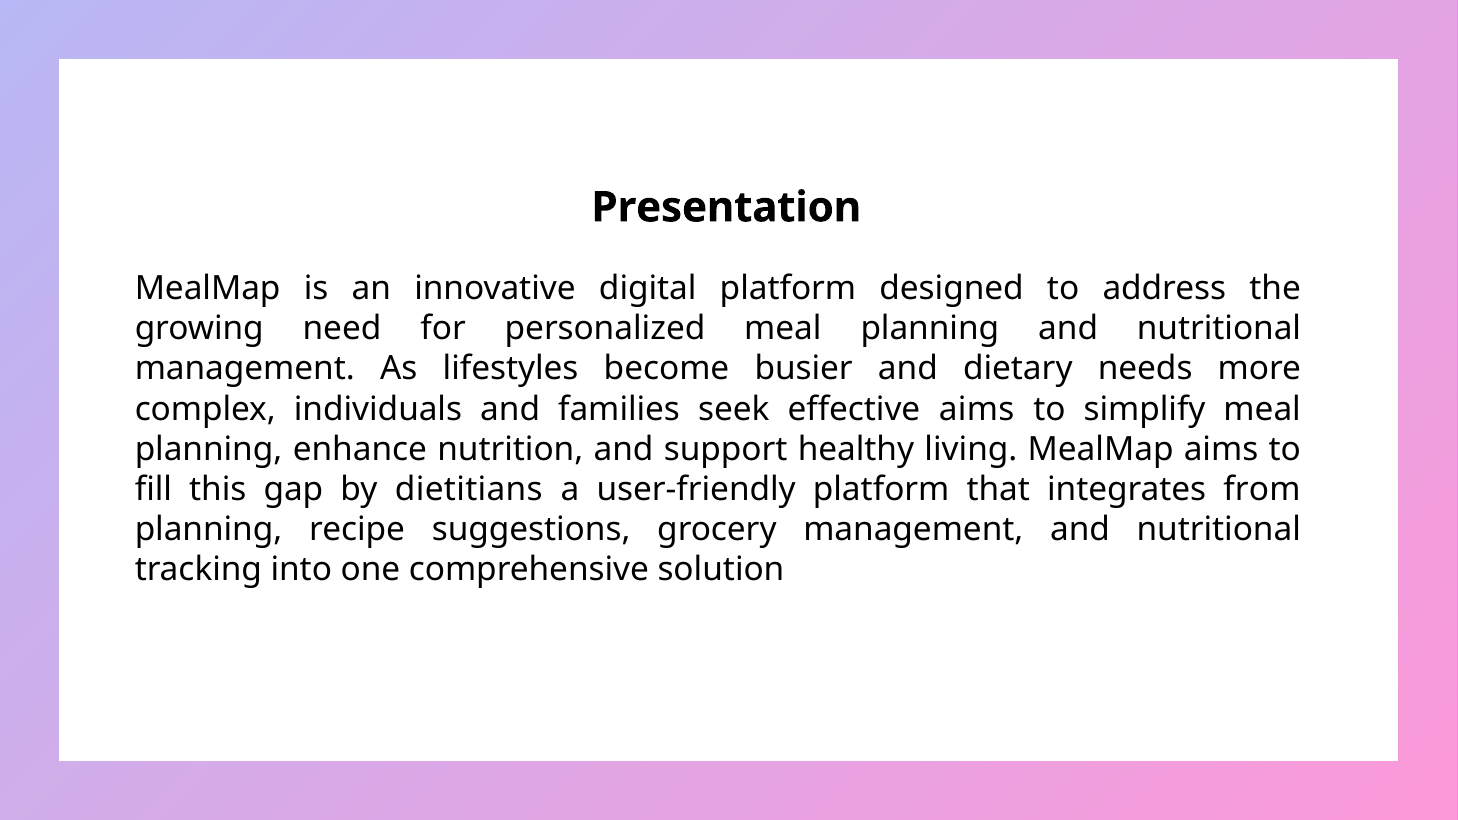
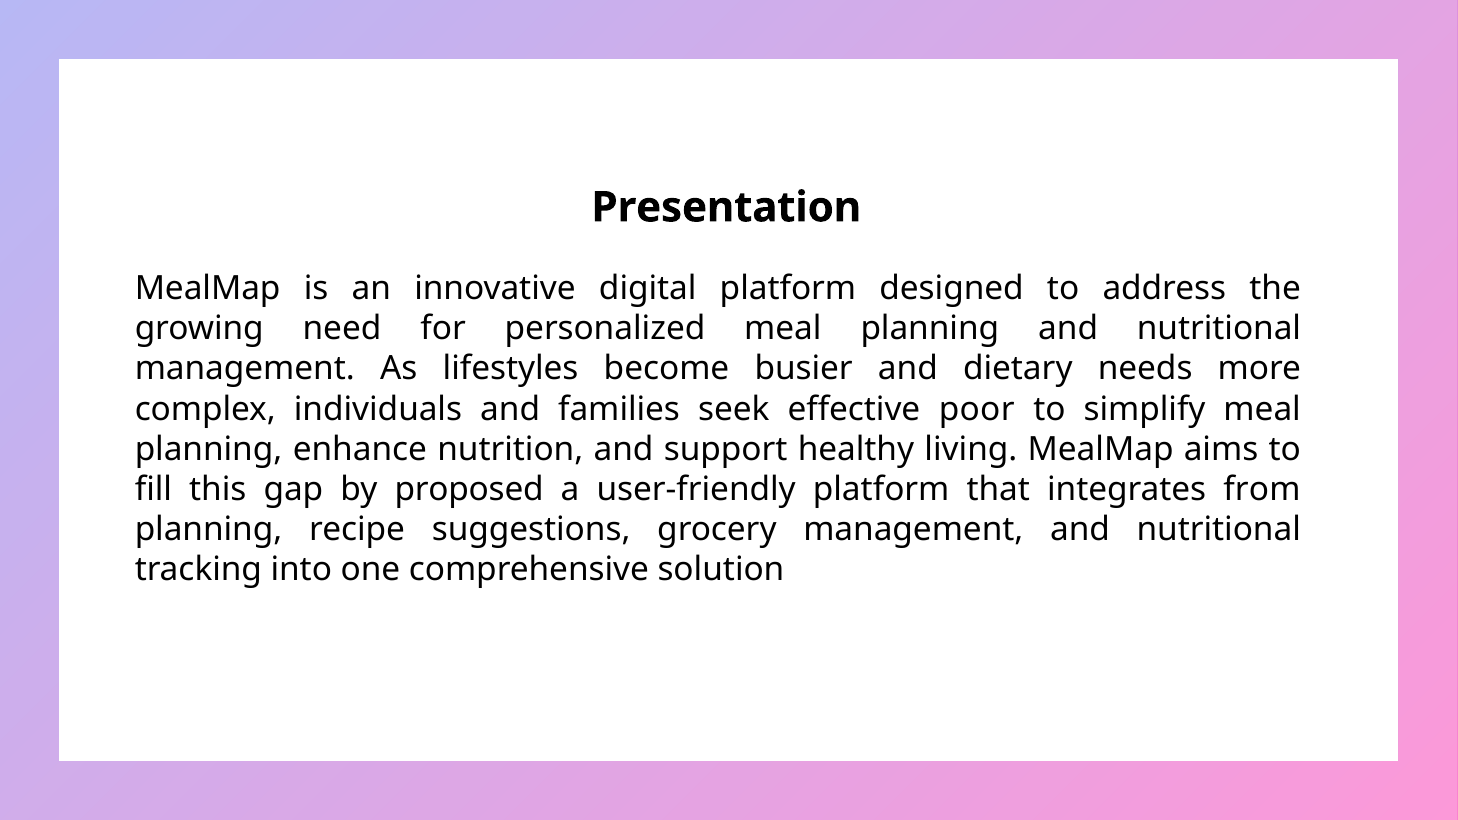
effective aims: aims -> poor (977, 409)
dietitians: dietitians -> proposed (469, 489)
